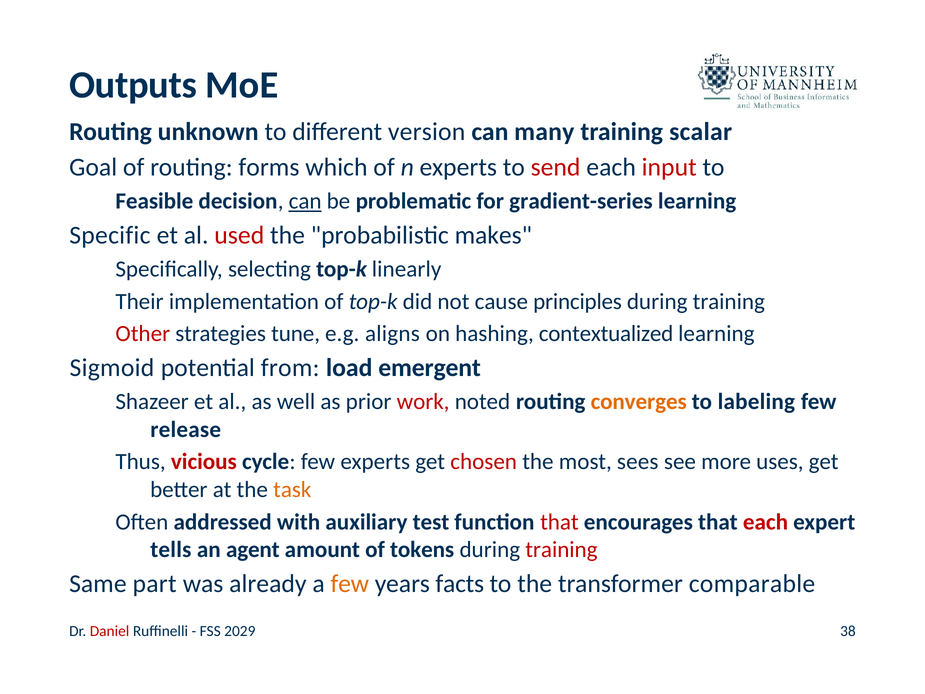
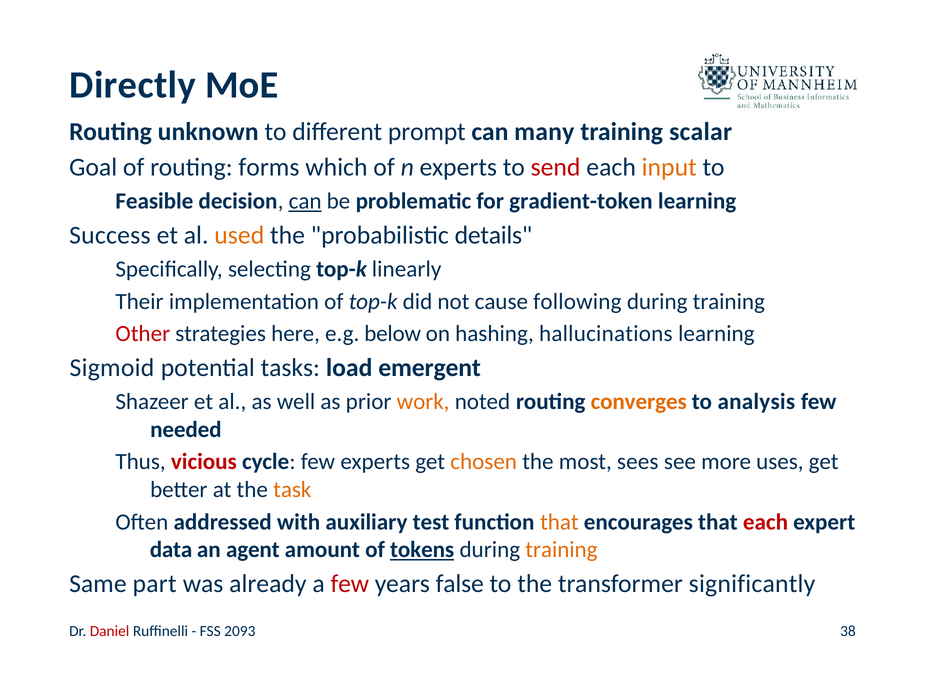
Outputs: Outputs -> Directly (133, 85)
version: version -> prompt (427, 132)
input colour: red -> orange (669, 167)
gradient-series: gradient-series -> gradient-token (581, 201)
Specific: Specific -> Success (110, 235)
used colour: red -> orange (239, 235)
makes: makes -> details (493, 235)
principles: principles -> following (577, 301)
tune: tune -> here (296, 334)
aligns: aligns -> below (393, 334)
contextualized: contextualized -> hallucinations (606, 334)
from: from -> tasks (290, 368)
work colour: red -> orange (423, 402)
labeling: labeling -> analysis (756, 402)
release: release -> needed (186, 429)
chosen colour: red -> orange (484, 462)
that colour: red -> orange (559, 522)
tells: tells -> data (171, 550)
tokens underline: none -> present (422, 550)
training colour: red -> orange (561, 550)
few colour: orange -> red (350, 584)
facts: facts -> false (460, 584)
comparable: comparable -> significantly (752, 584)
2029: 2029 -> 2093 (240, 631)
